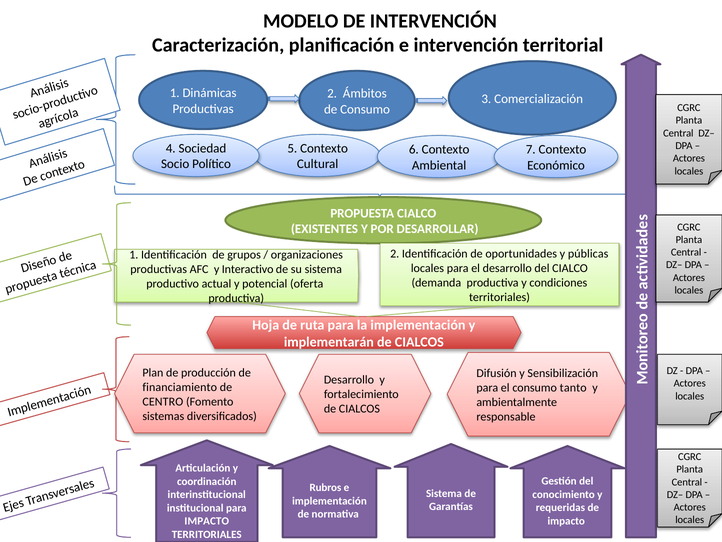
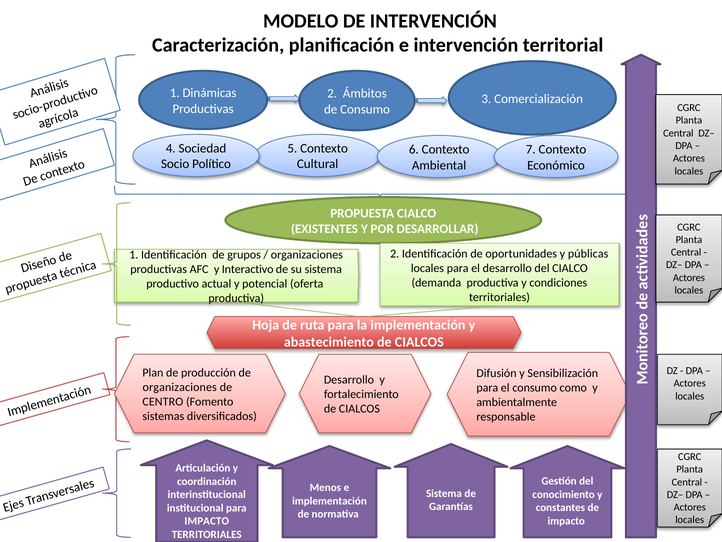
implementarán: implementarán -> abastecimiento (329, 342)
financiamiento: financiamiento -> organizaciones (180, 387)
tanto: tanto -> como (573, 387)
Rubros: Rubros -> Menos (325, 487)
requeridas: requeridas -> constantes (560, 507)
